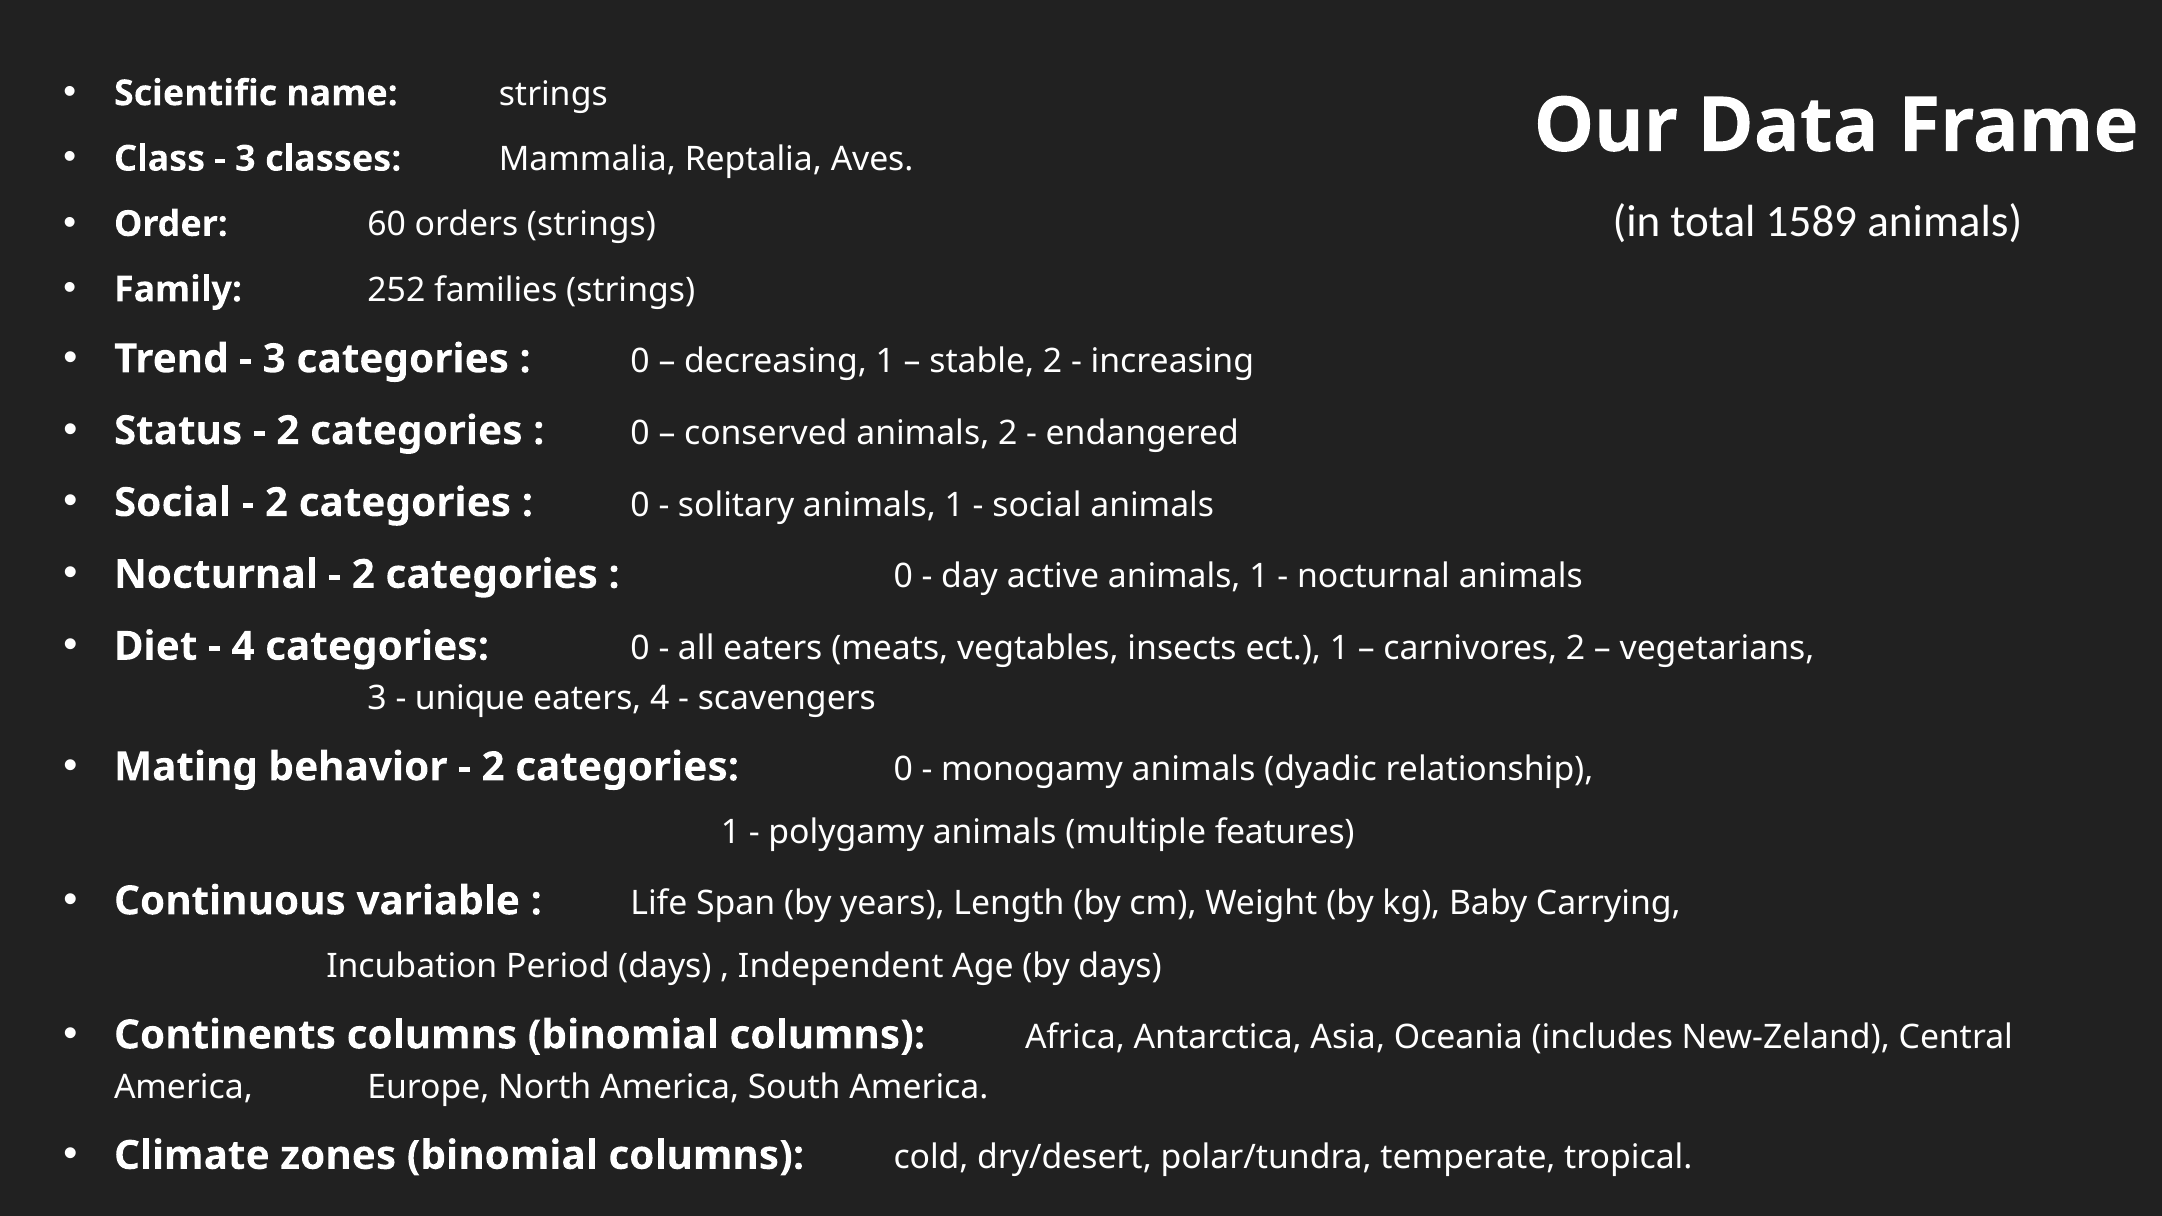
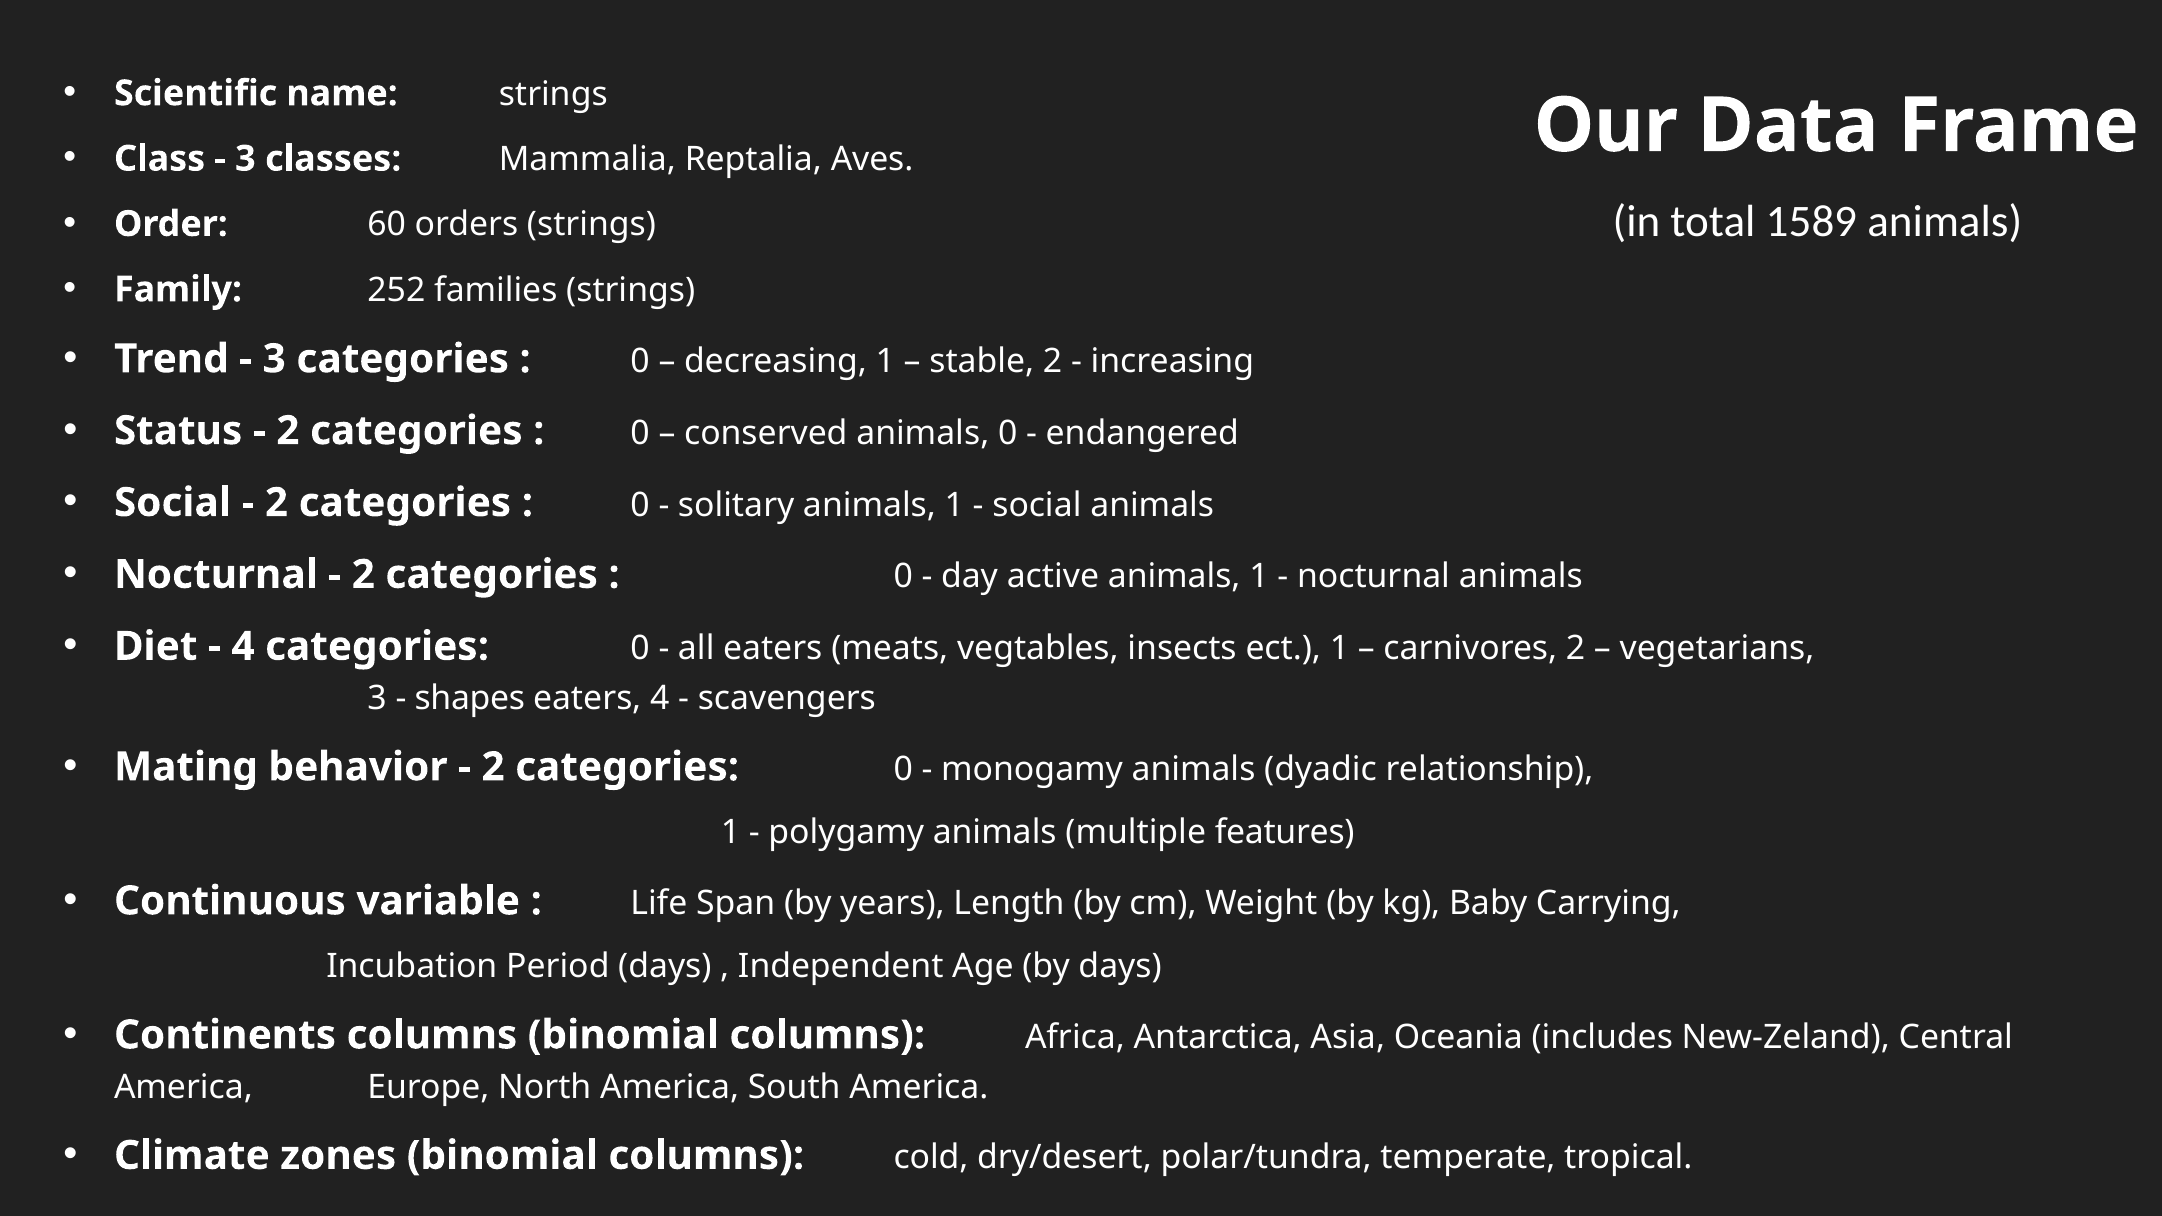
animals 2: 2 -> 0 (1008, 433)
unique: unique -> shapes (470, 699)
